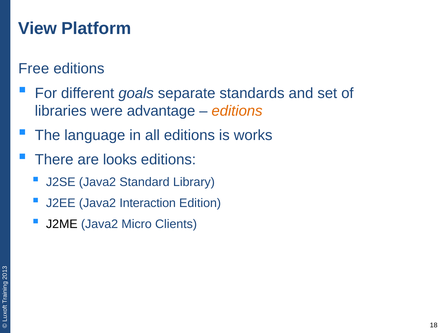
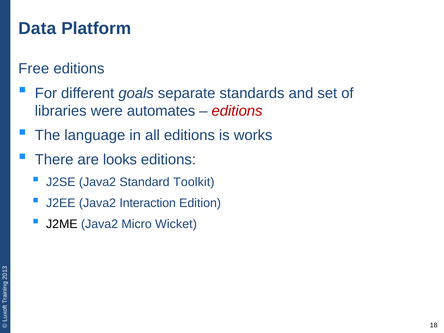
View: View -> Data (37, 29)
advantage: advantage -> automates (161, 111)
editions colour: orange -> red (237, 111)
Library: Library -> Toolkit (194, 182)
Clients: Clients -> Wicket (176, 224)
